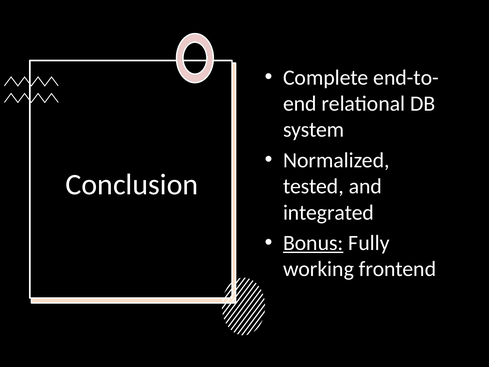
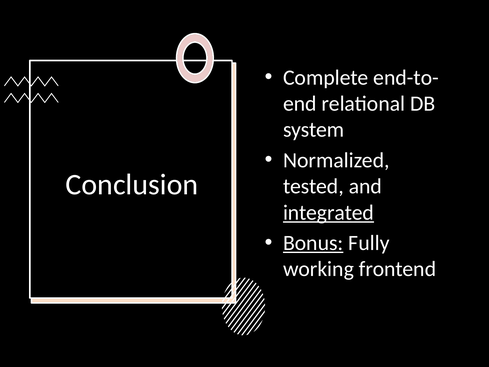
integrated underline: none -> present (329, 212)
